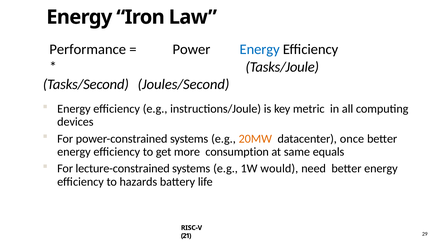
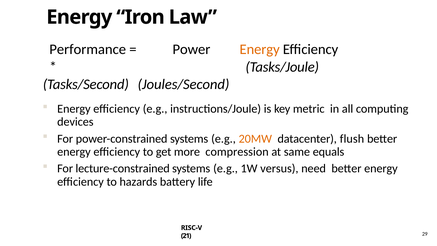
Energy colour: blue -> orange (260, 49)
once: once -> flush (352, 139)
consumption: consumption -> compression (237, 152)
would: would -> versus (279, 168)
